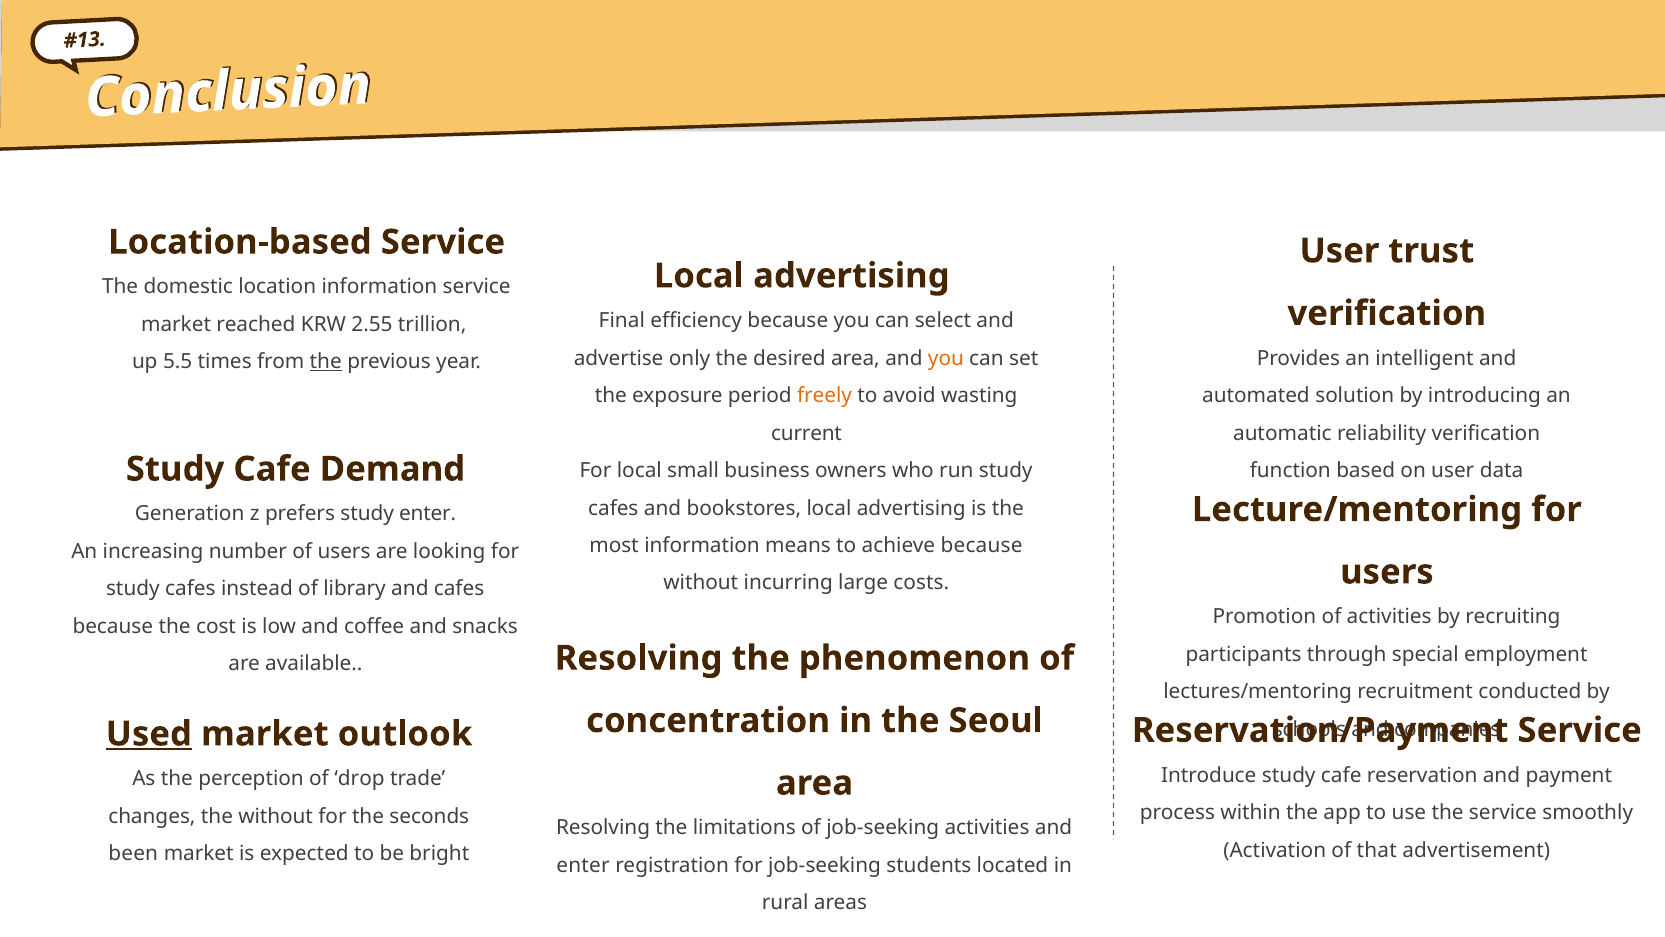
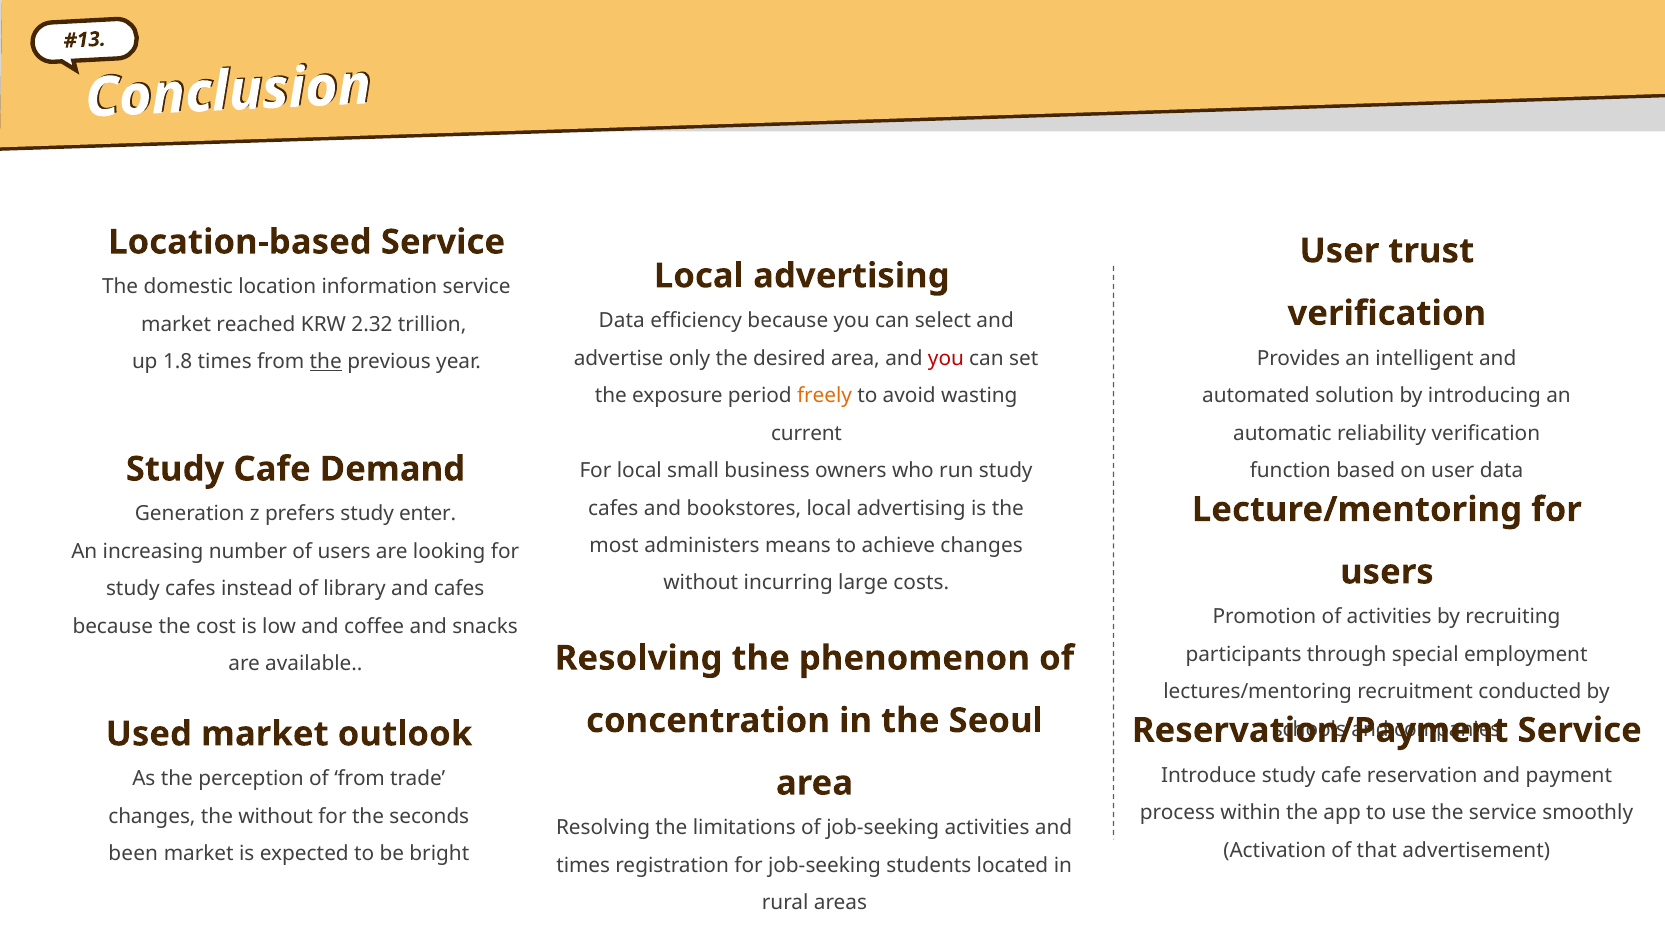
Final: Final -> Data (622, 321)
2.55: 2.55 -> 2.32 (372, 324)
you colour: orange -> red (946, 358)
5.5: 5.5 -> 1.8 (178, 362)
most information: information -> administers (702, 545)
achieve because: because -> changes (982, 545)
Used underline: present -> none (149, 734)
of drop: drop -> from (360, 778)
enter: enter -> times (583, 865)
